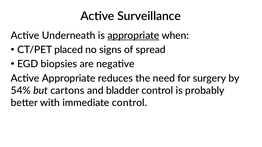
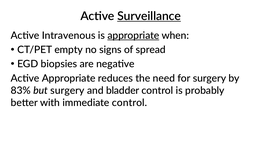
Surveillance underline: none -> present (149, 16)
Underneath: Underneath -> Intravenous (69, 36)
placed: placed -> empty (69, 50)
54%: 54% -> 83% (21, 91)
but cartons: cartons -> surgery (67, 91)
